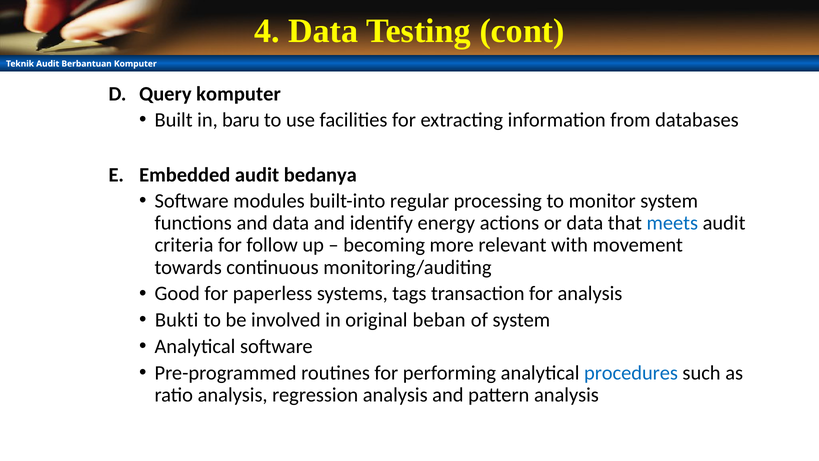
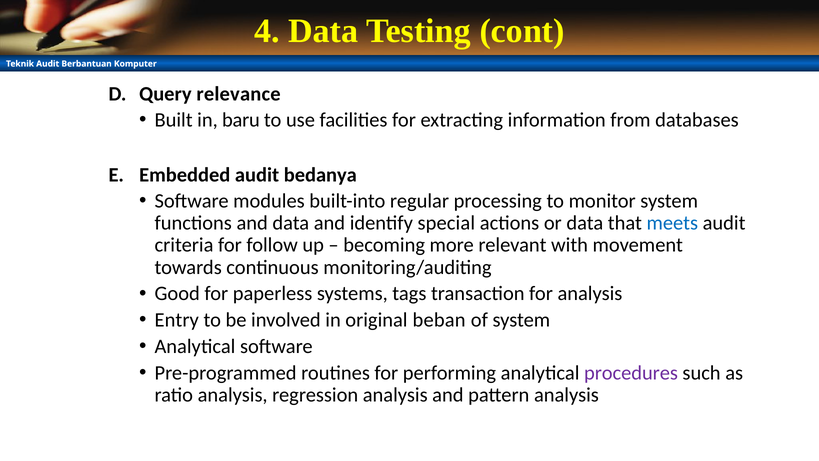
Query komputer: komputer -> relevance (238, 94)
energy: energy -> special (446, 223)
Bukti: Bukti -> Entry (177, 320)
procedures colour: blue -> purple (631, 372)
